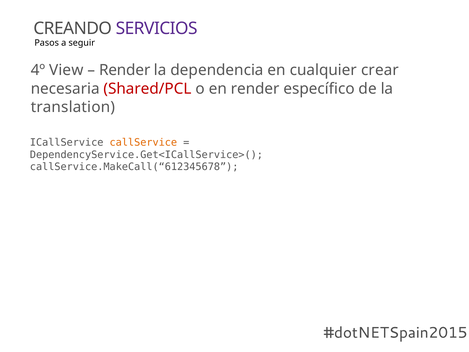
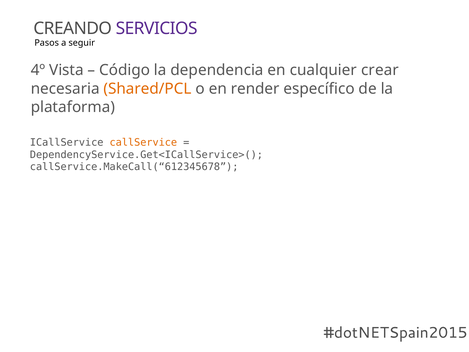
View: View -> Vista (66, 70)
Render: Render -> Código (125, 70)
Shared/PCL colour: red -> orange (148, 89)
translation: translation -> plataforma (73, 107)
